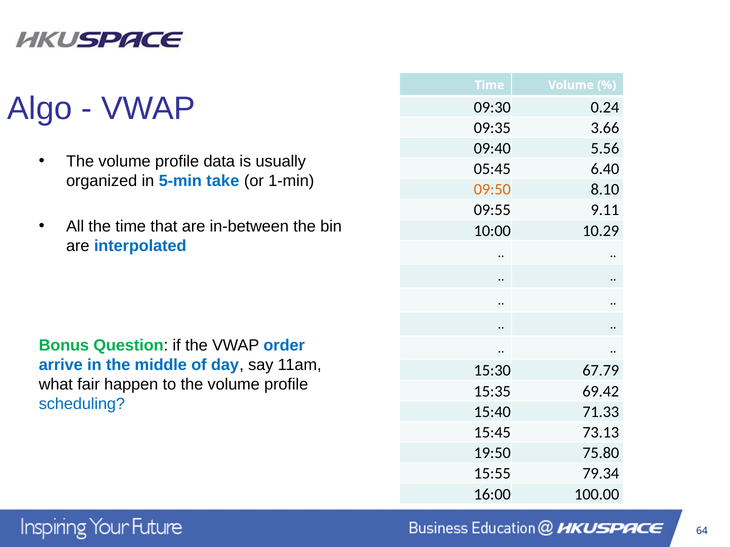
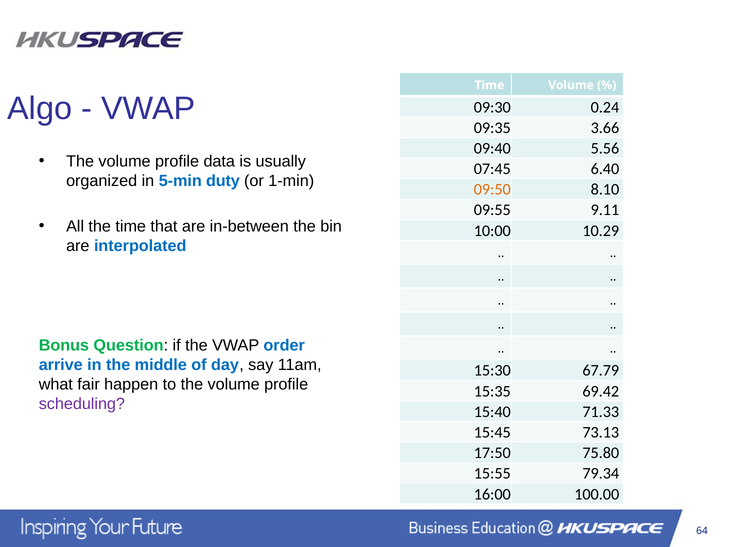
05:45: 05:45 -> 07:45 (492, 169)
take: take -> duty (223, 181)
scheduling colour: blue -> purple (82, 404)
19:50: 19:50 -> 17:50 (492, 453)
